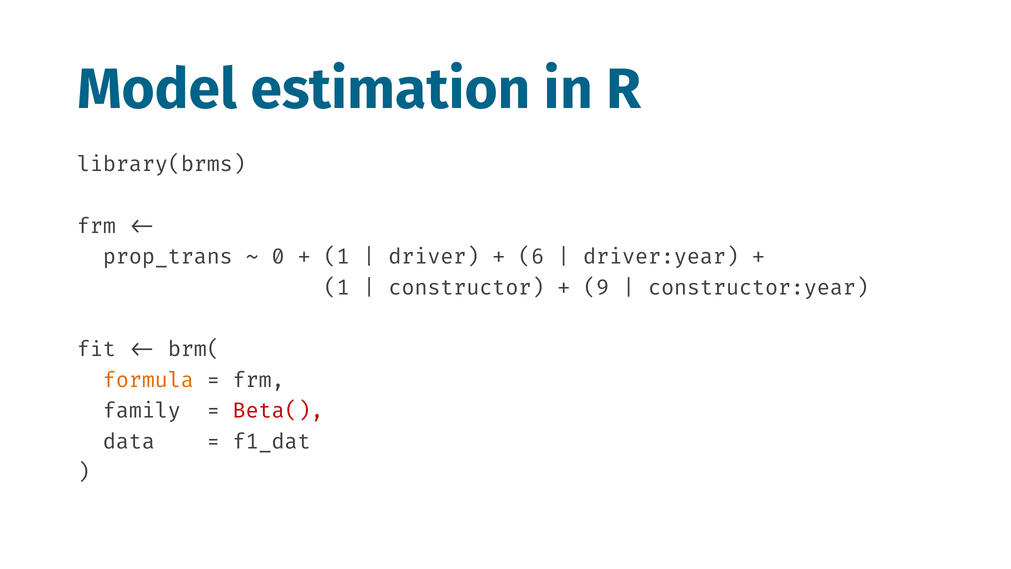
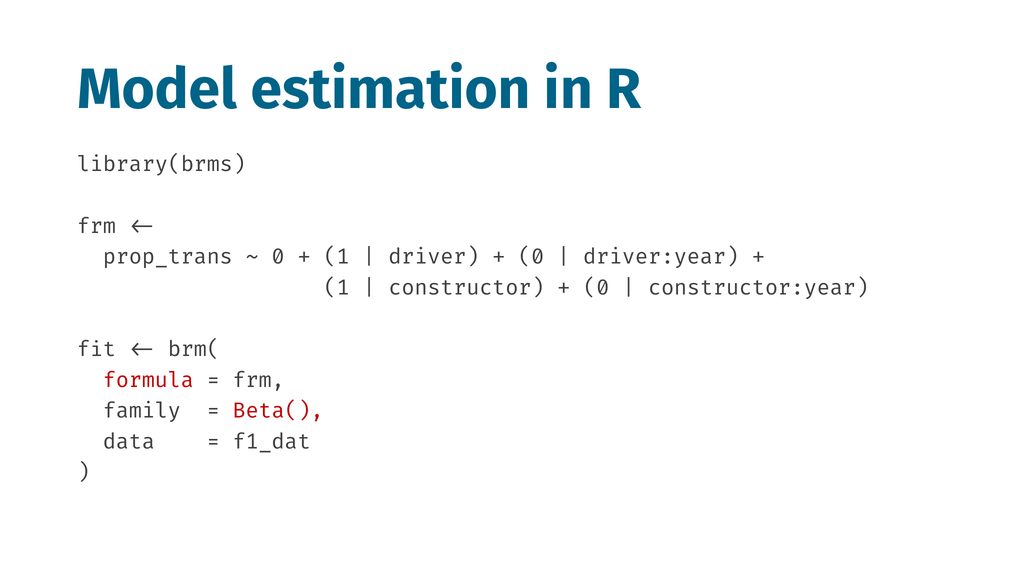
6: 6 -> 0 (531, 257)
9: 9 -> 0 (596, 288)
formula colour: orange -> red (148, 380)
